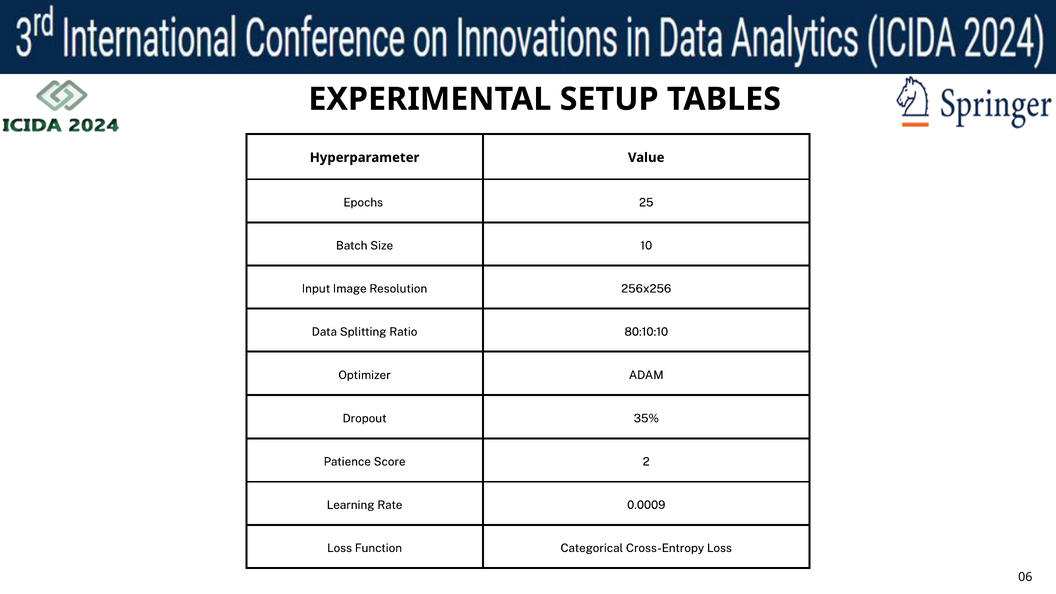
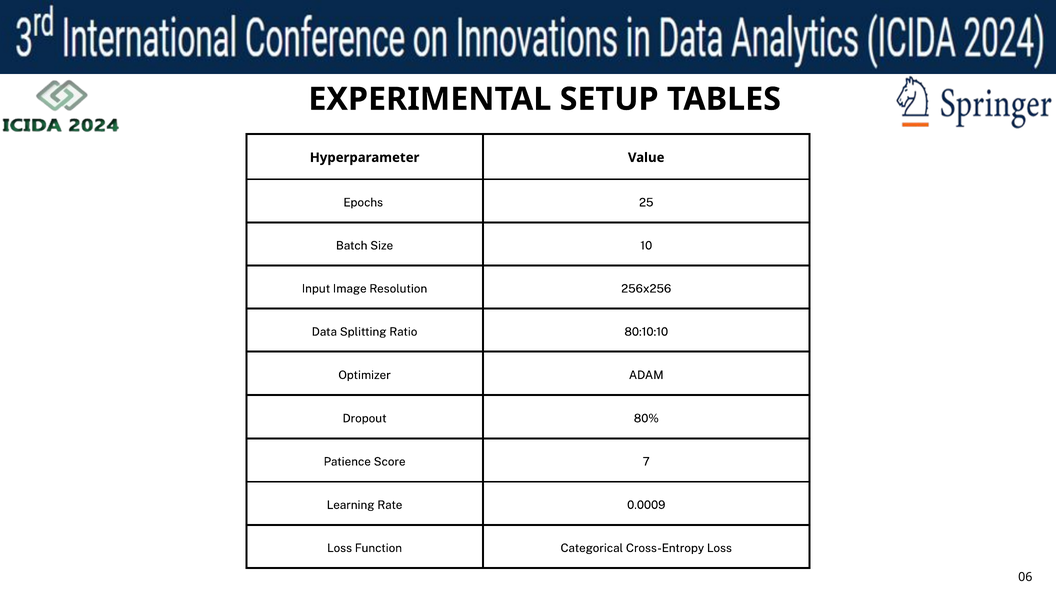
35%: 35% -> 80% (646, 418)
2: 2 -> 7 (646, 462)
